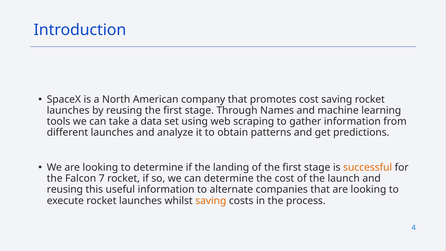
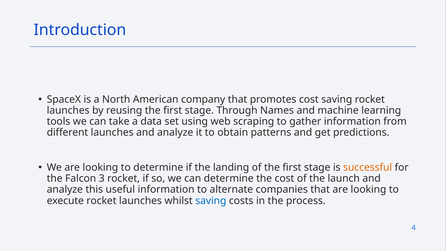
7: 7 -> 3 (102, 178)
reusing: reusing -> analyze (65, 190)
saving colour: orange -> blue (211, 201)
